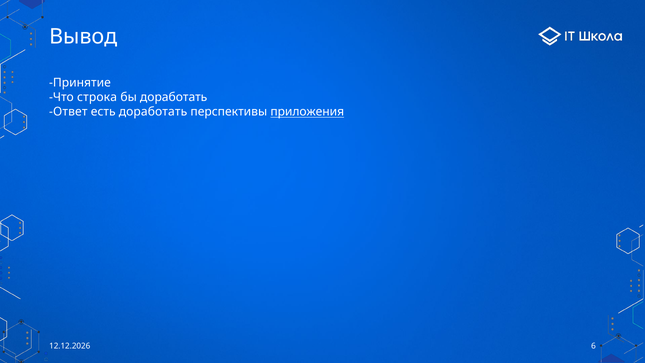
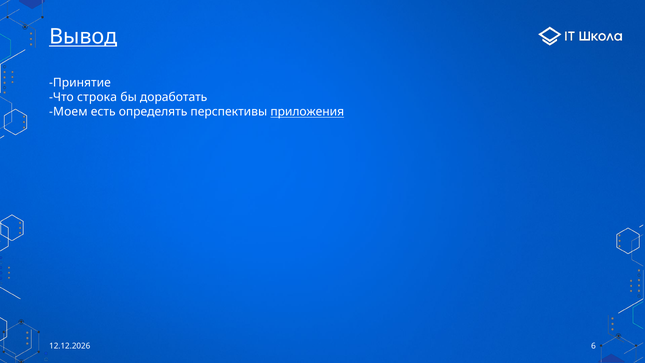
Вывод underline: none -> present (83, 37)
Ответ: Ответ -> Моем (68, 112)
есть доработать: доработать -> определять (153, 112)
